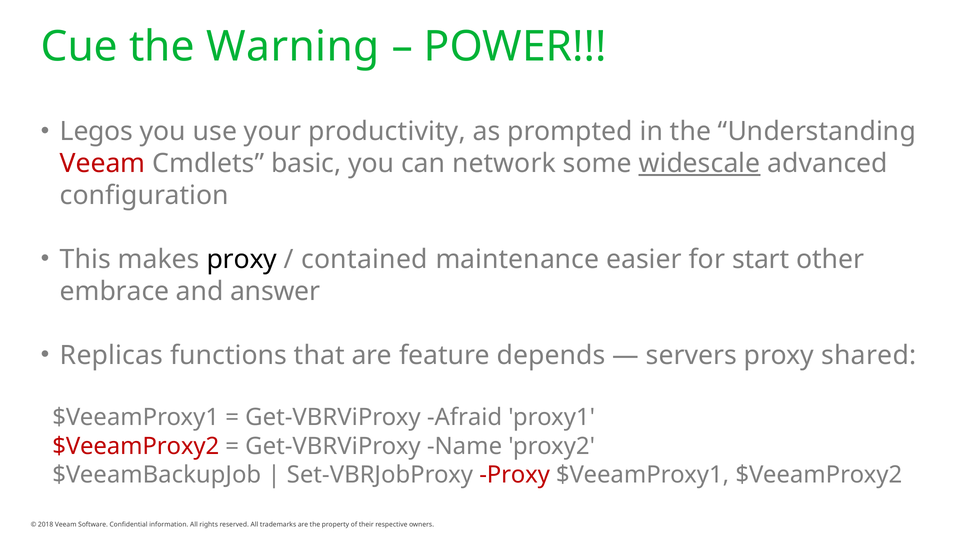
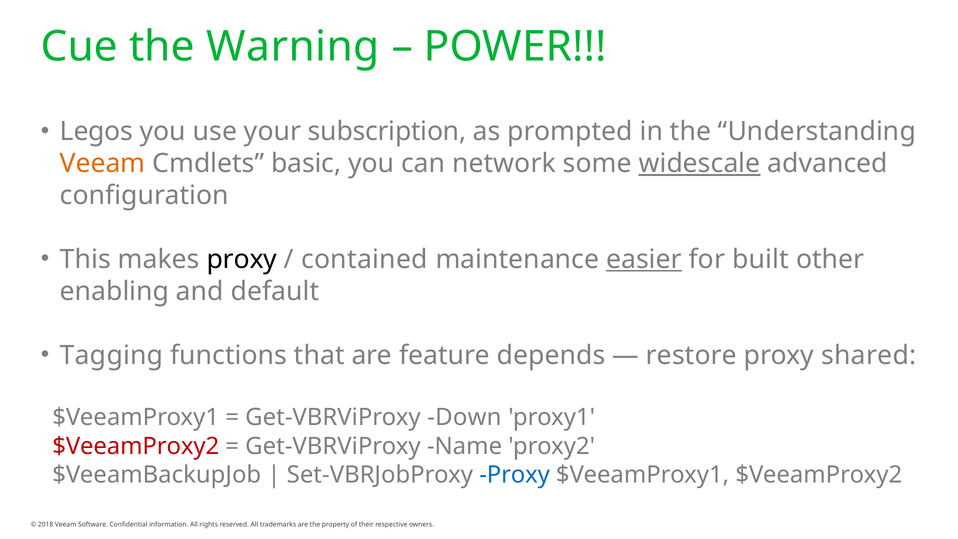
productivity: productivity -> subscription (387, 132)
Veeam colour: red -> orange (103, 164)
easier underline: none -> present (644, 259)
start: start -> built (760, 259)
embrace: embrace -> enabling (115, 291)
answer: answer -> default (275, 291)
Replicas: Replicas -> Tagging (112, 355)
servers: servers -> restore (691, 355)
Afraid: Afraid -> Down (464, 417)
Proxy colour: red -> blue (515, 475)
